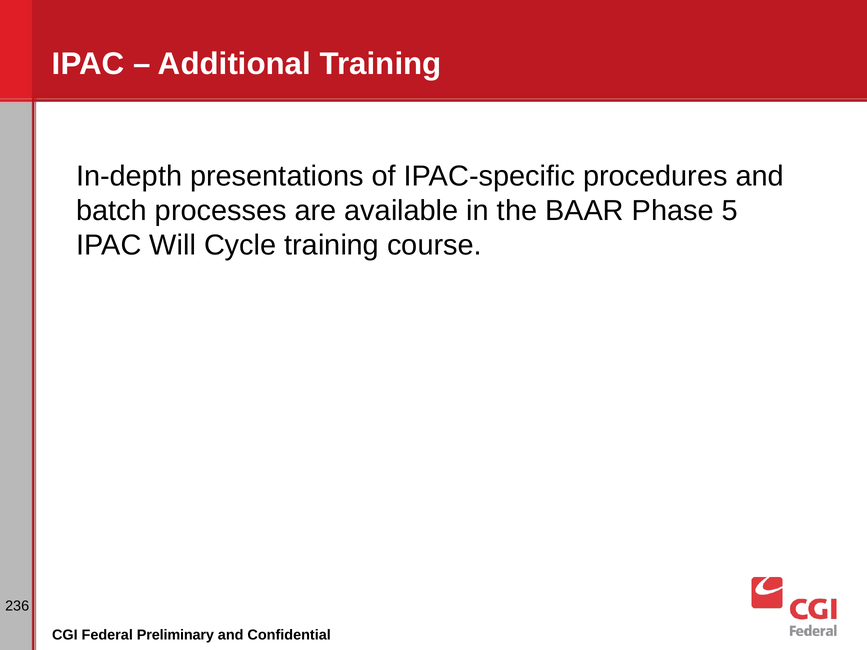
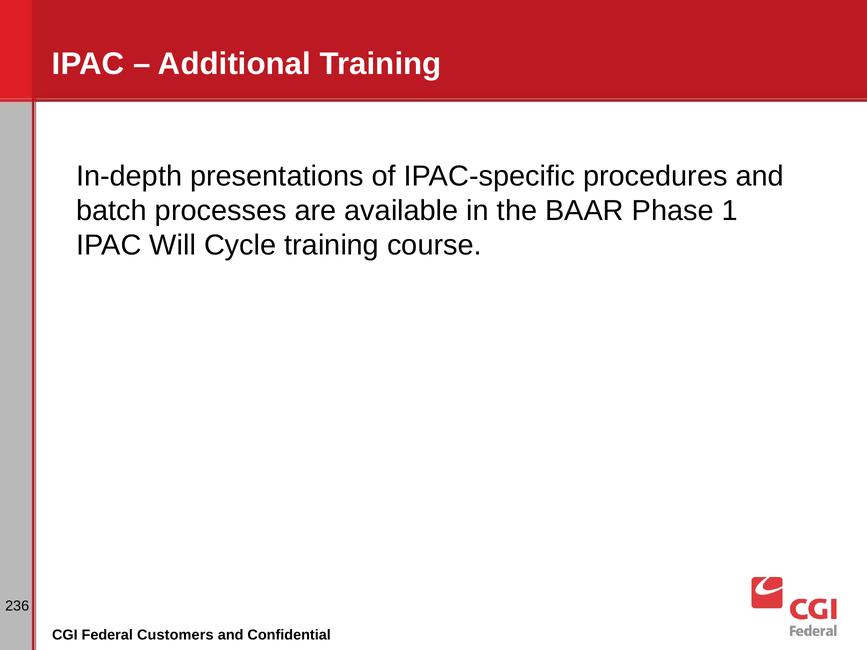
5: 5 -> 1 (730, 211)
Preliminary: Preliminary -> Customers (175, 635)
